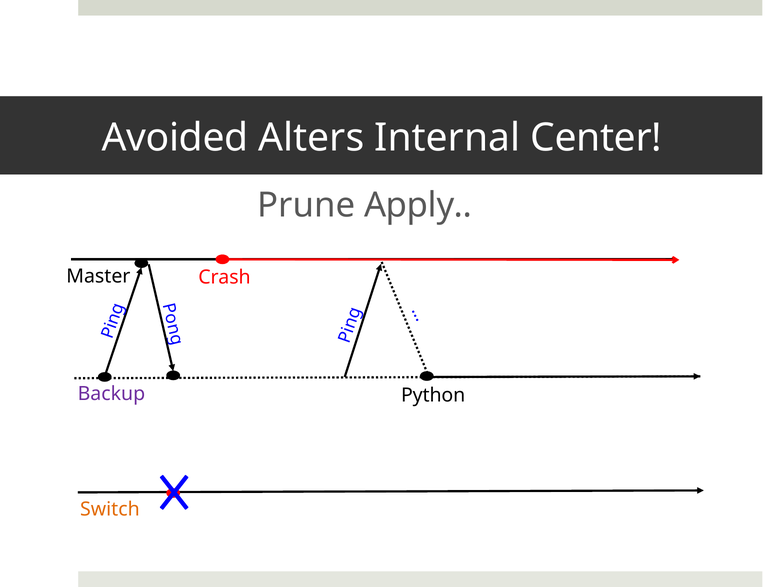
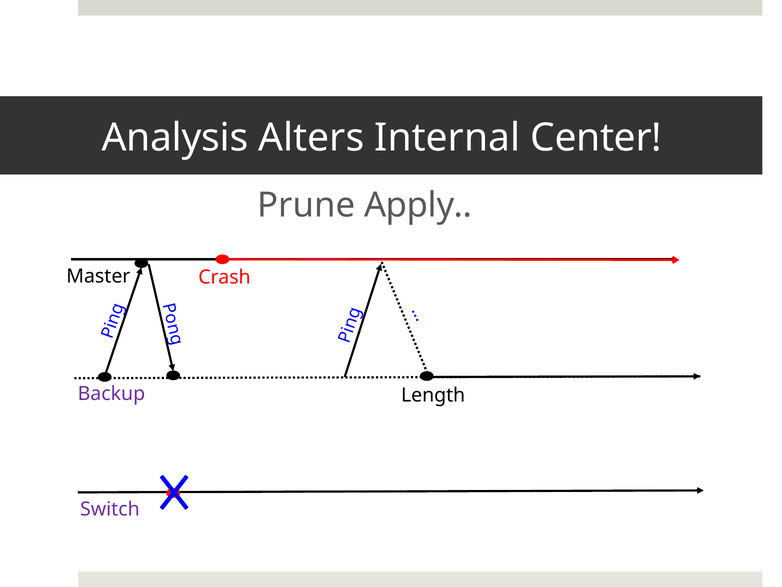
Avoided: Avoided -> Analysis (175, 138)
Python: Python -> Length (433, 395)
Switch colour: orange -> purple (110, 509)
